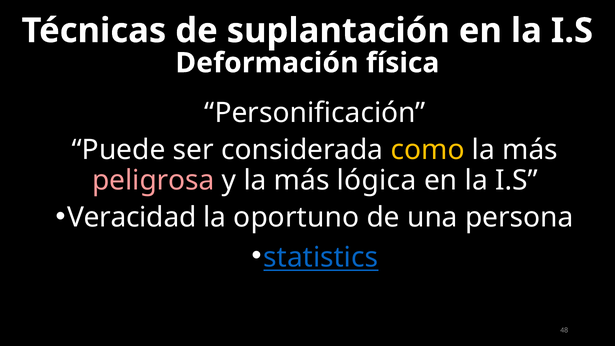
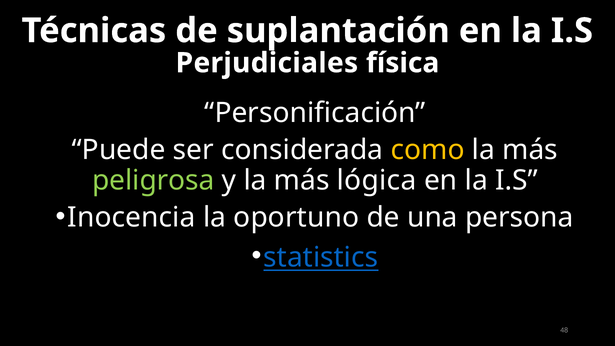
Deformación: Deformación -> Perjudiciales (267, 63)
peligrosa colour: pink -> light green (153, 180)
Veracidad: Veracidad -> Inocencia (132, 217)
